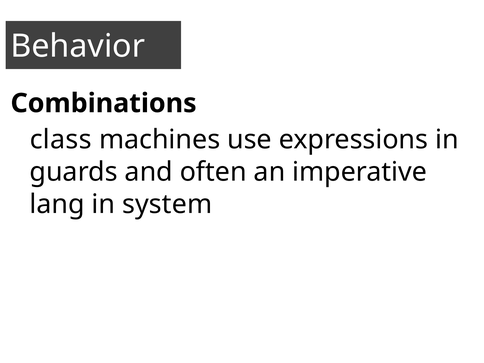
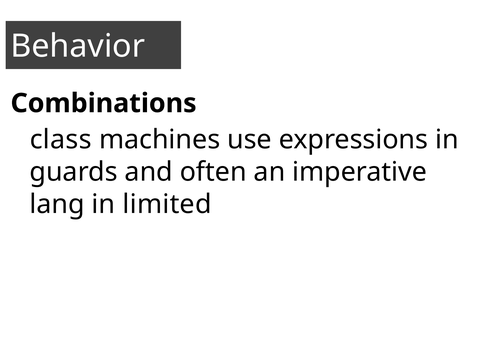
system: system -> limited (167, 204)
